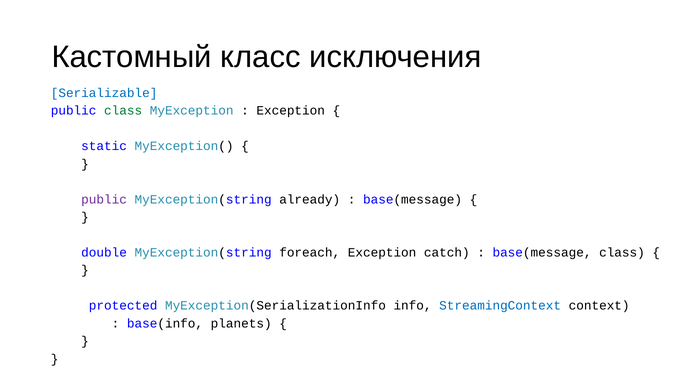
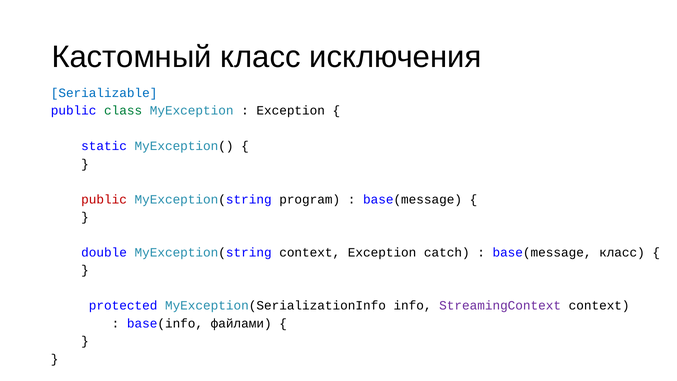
public colour: purple -> red (104, 199)
already: already -> program (310, 199)
MyException(string foreach: foreach -> context (310, 252)
base(message class: class -> класс (622, 252)
StreamingContext colour: blue -> purple (500, 306)
planets: planets -> файлами (241, 323)
